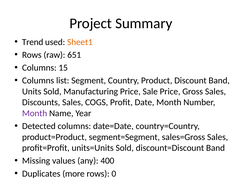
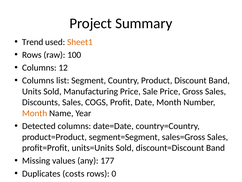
651: 651 -> 100 (74, 55)
15: 15 -> 12 (63, 67)
Month colour: purple -> orange (35, 113)
400: 400 -> 177 (107, 160)
more: more -> costs (73, 173)
